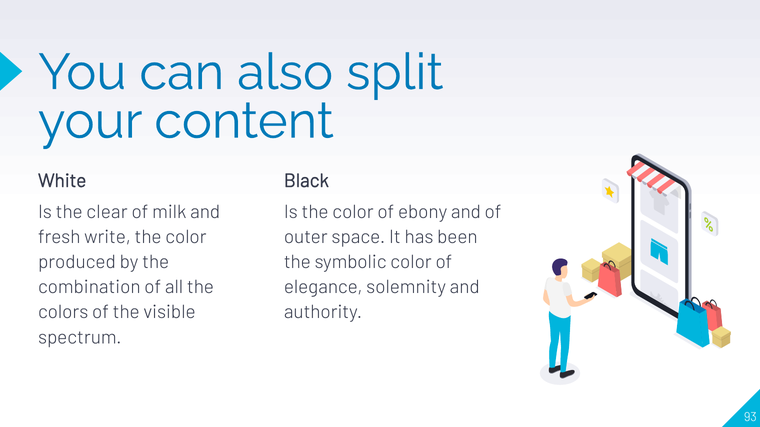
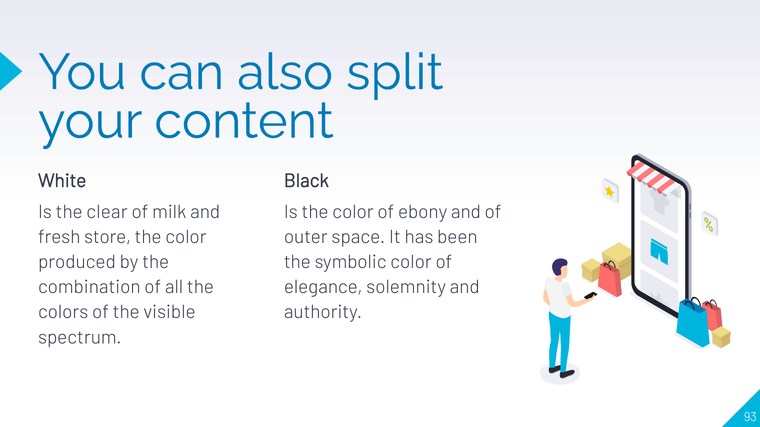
write: write -> store (108, 237)
